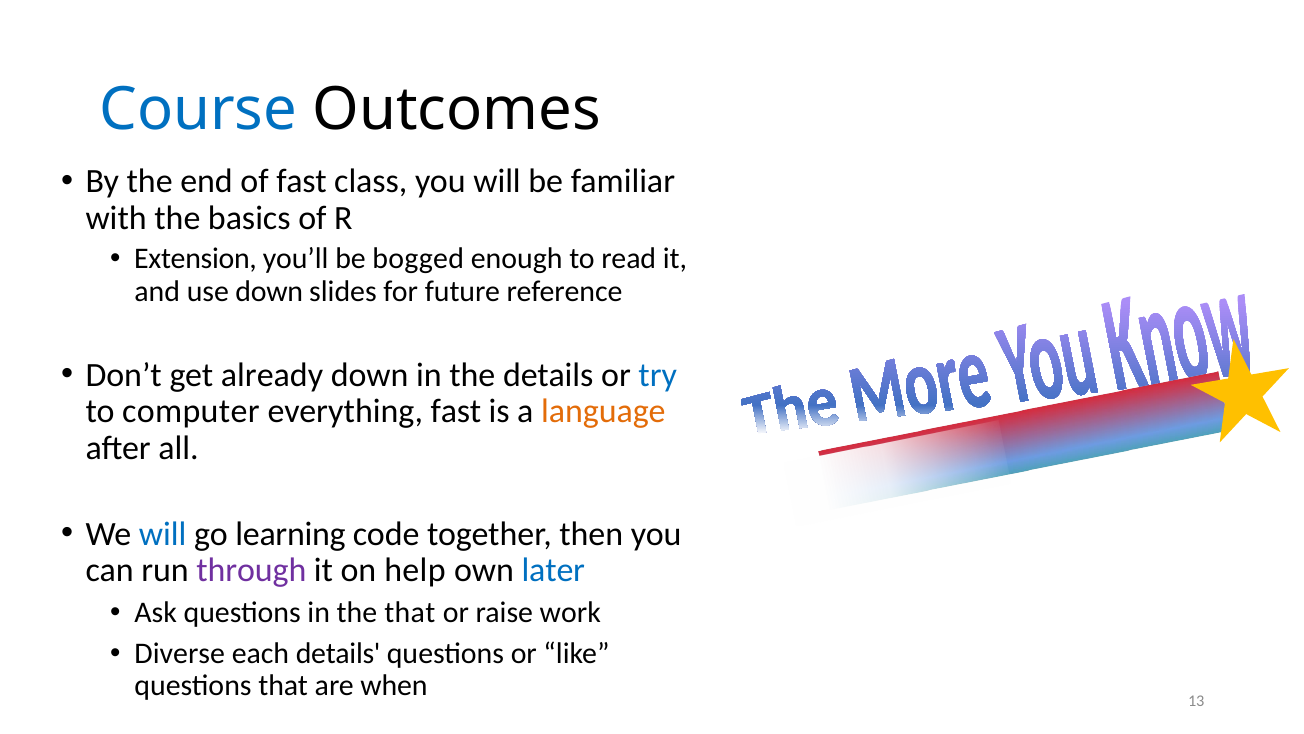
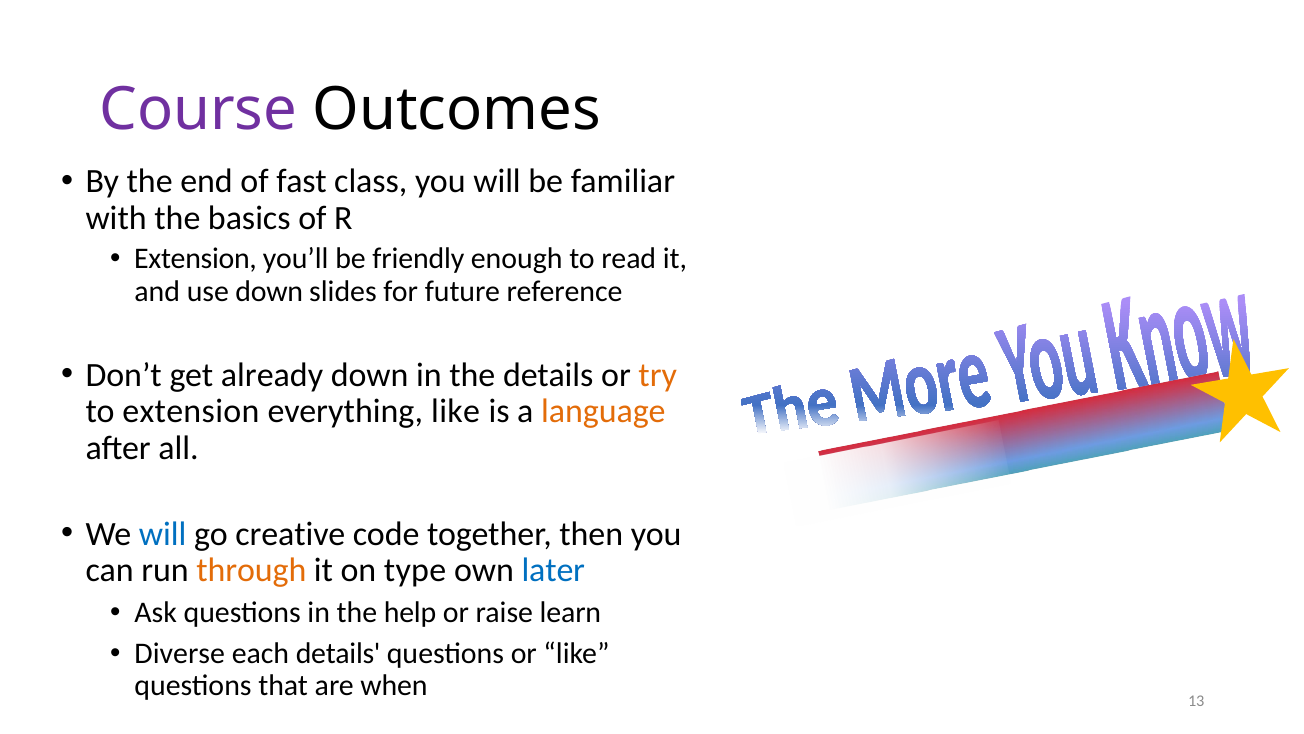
Course colour: blue -> purple (198, 110)
bogged: bogged -> friendly (418, 259)
try colour: blue -> orange (658, 375)
to computer: computer -> extension (191, 411)
everything fast: fast -> like (456, 411)
learning: learning -> creative (290, 533)
through colour: purple -> orange (251, 570)
help: help -> type (415, 570)
the that: that -> help (410, 613)
work: work -> learn (570, 613)
